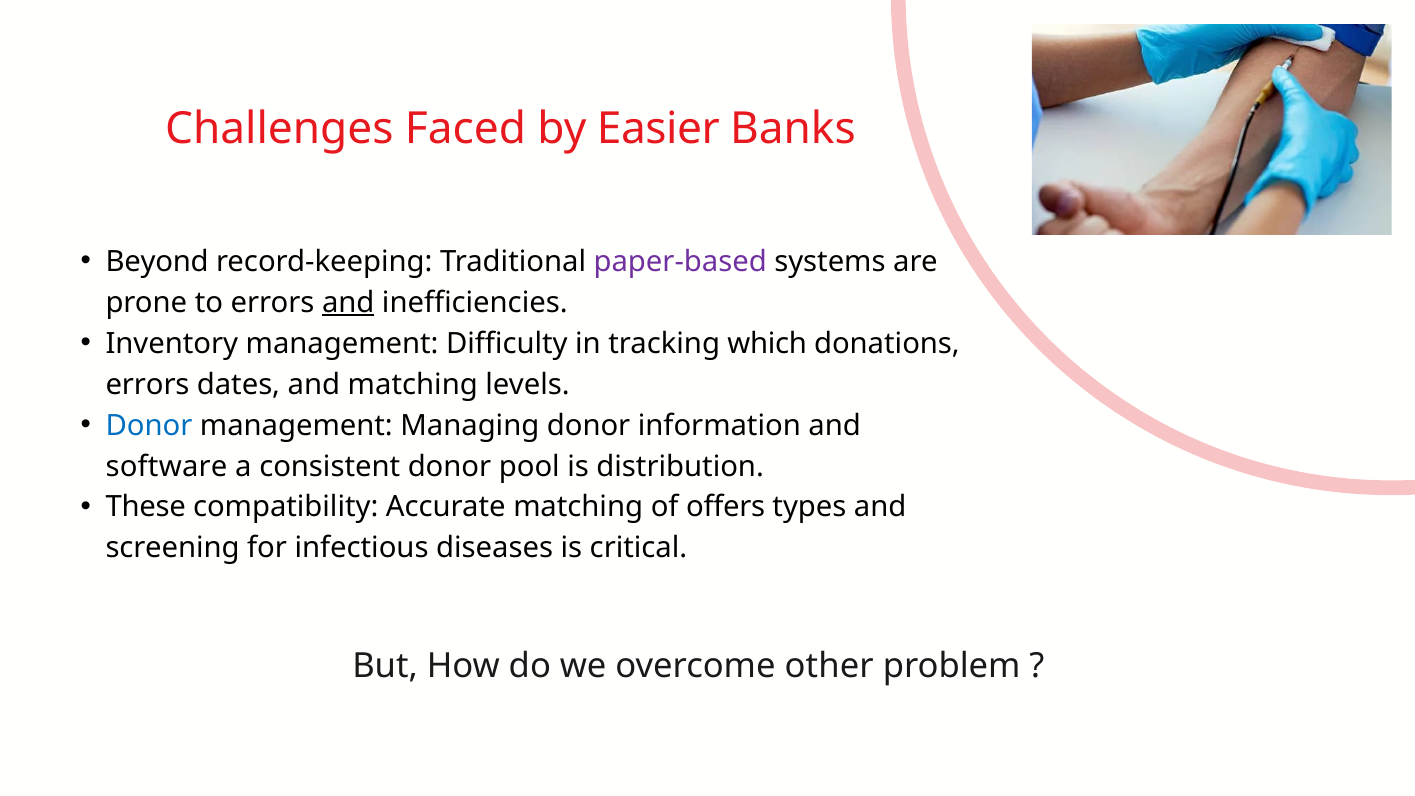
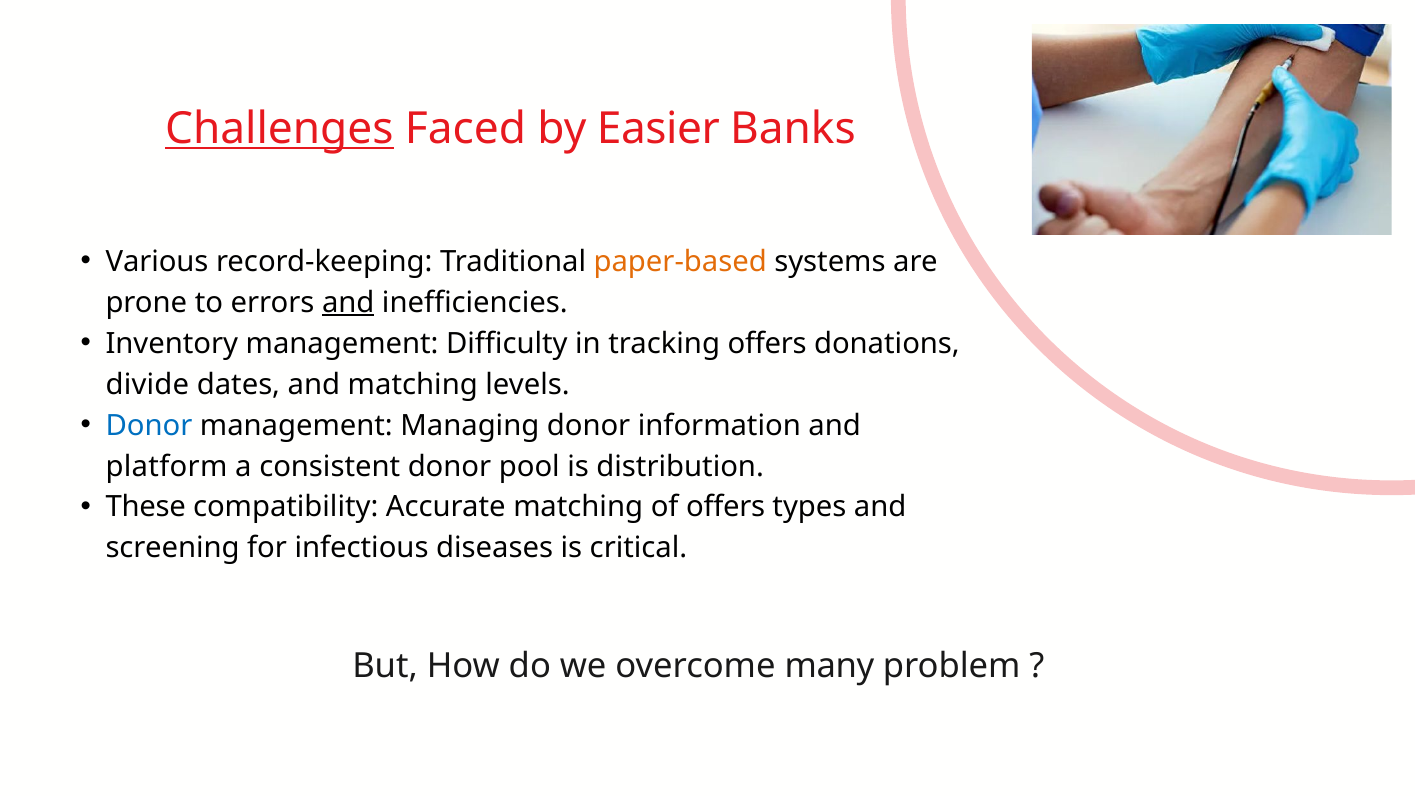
Challenges underline: none -> present (279, 129)
Beyond: Beyond -> Various (157, 262)
paper-based colour: purple -> orange (680, 262)
tracking which: which -> offers (767, 344)
errors: errors -> divide (147, 385)
software: software -> platform (166, 466)
other: other -> many (829, 666)
